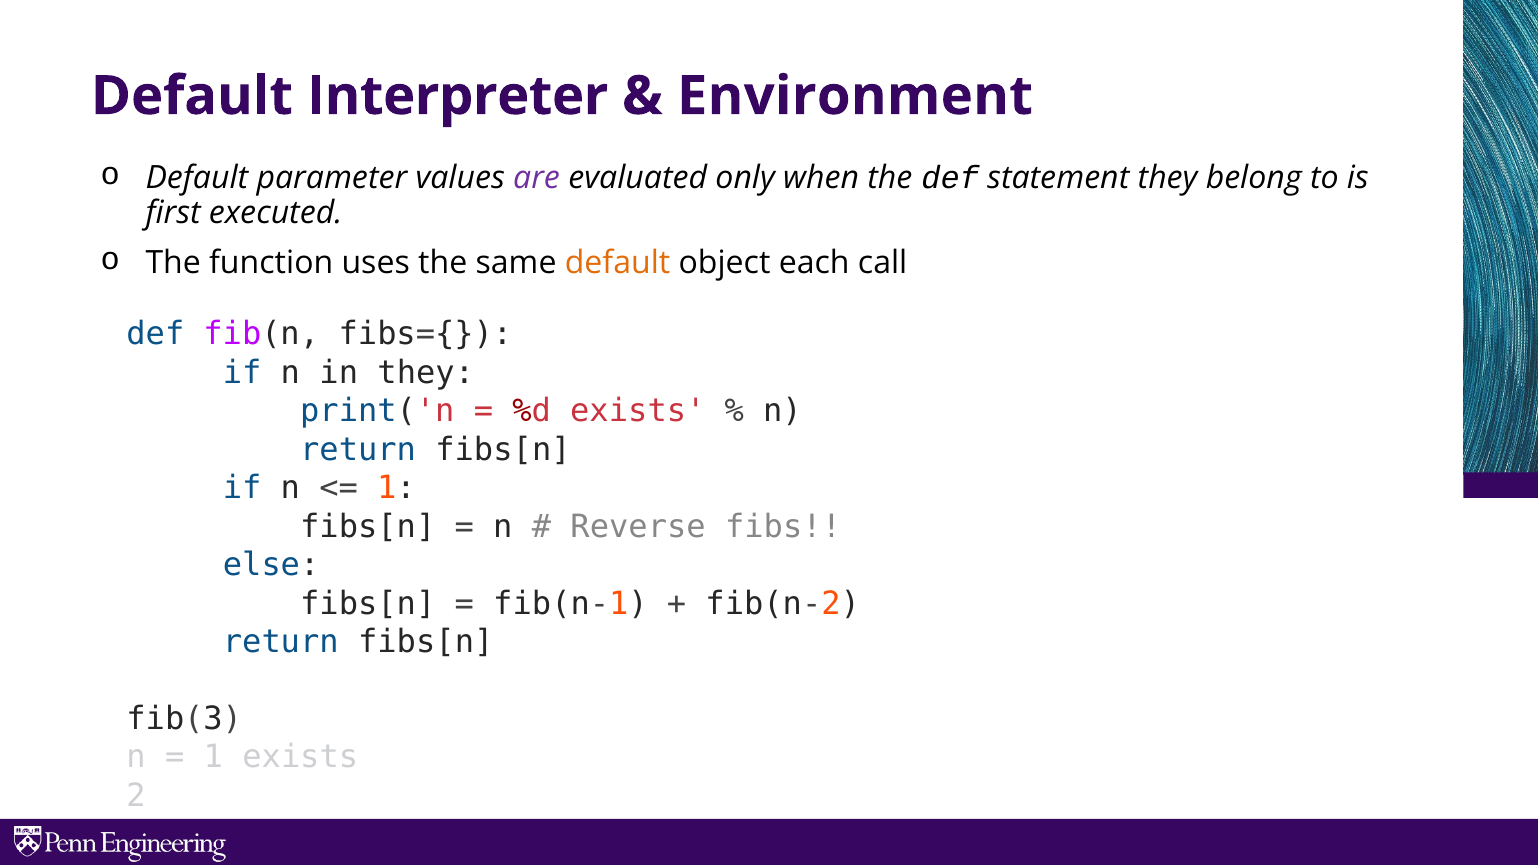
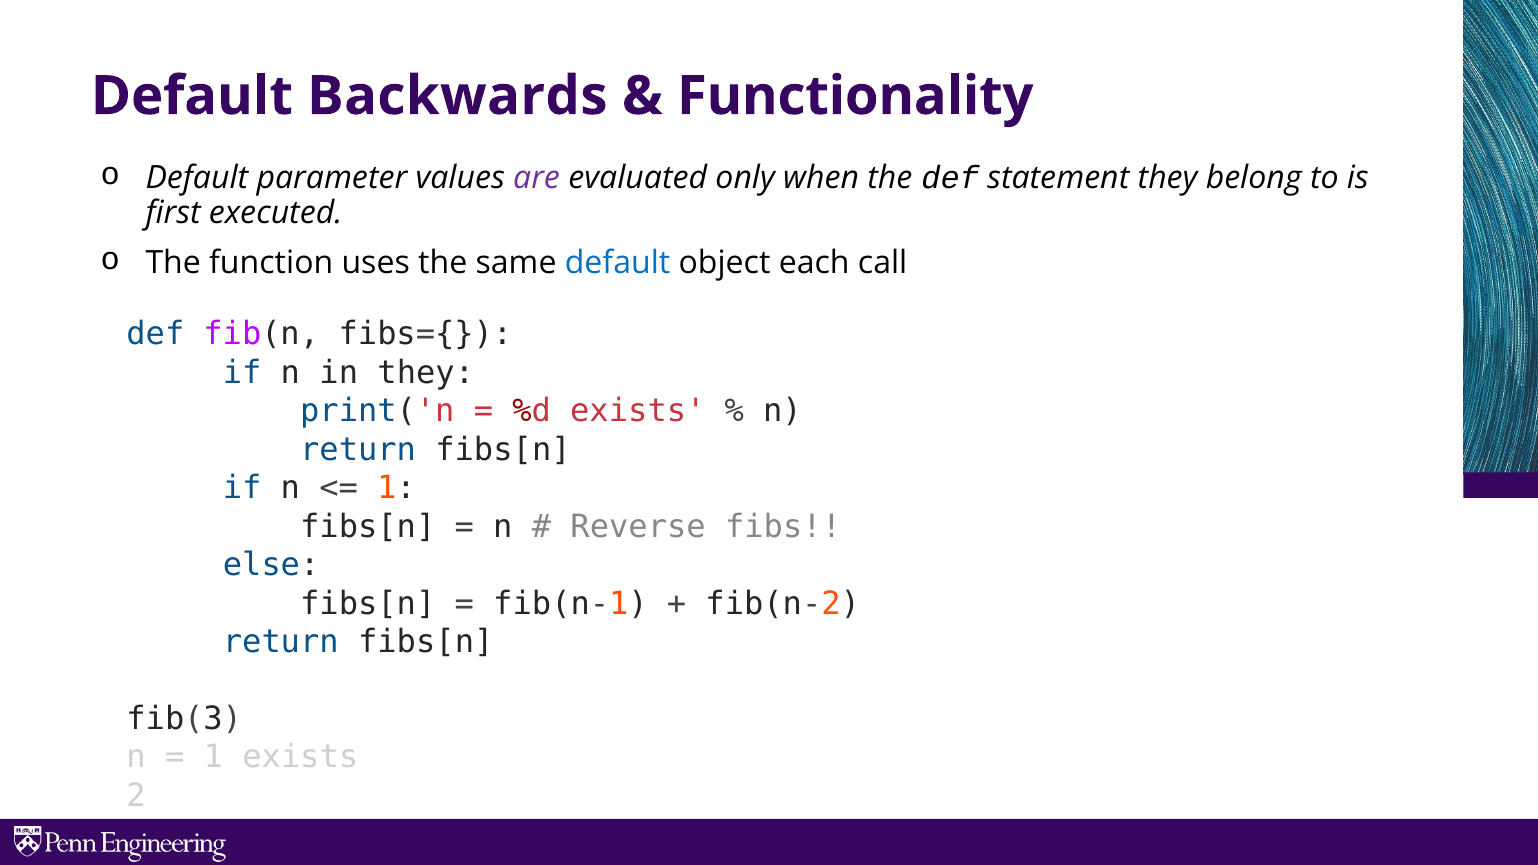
Interpreter: Interpreter -> Backwards (457, 96)
Environment: Environment -> Functionality (855, 96)
default colour: orange -> blue (618, 263)
